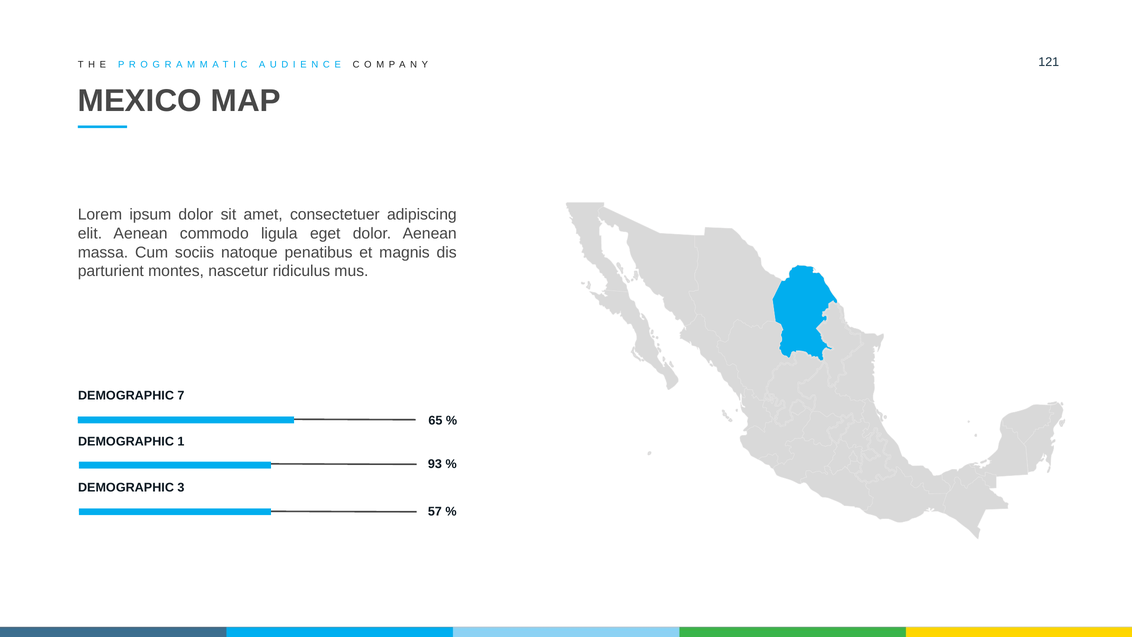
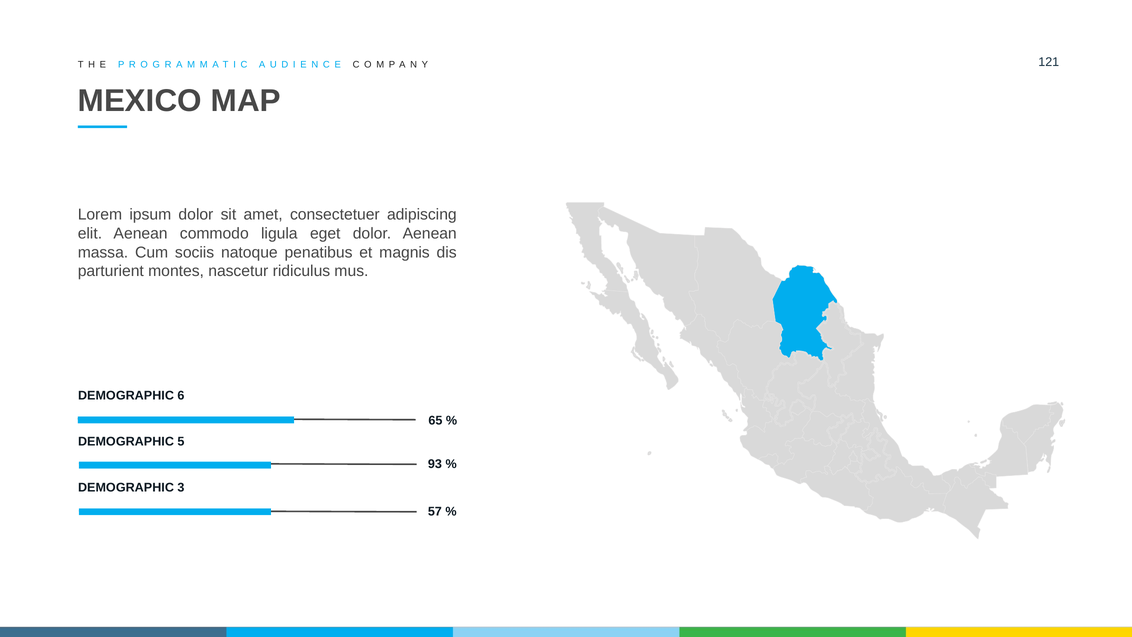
7: 7 -> 6 (181, 395)
1: 1 -> 5 (181, 441)
